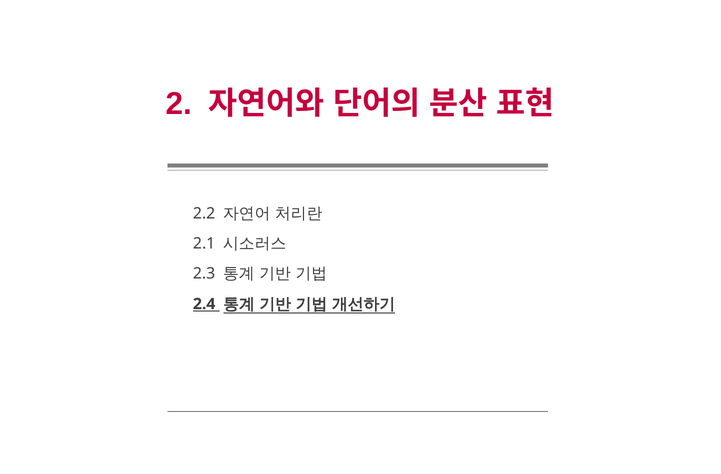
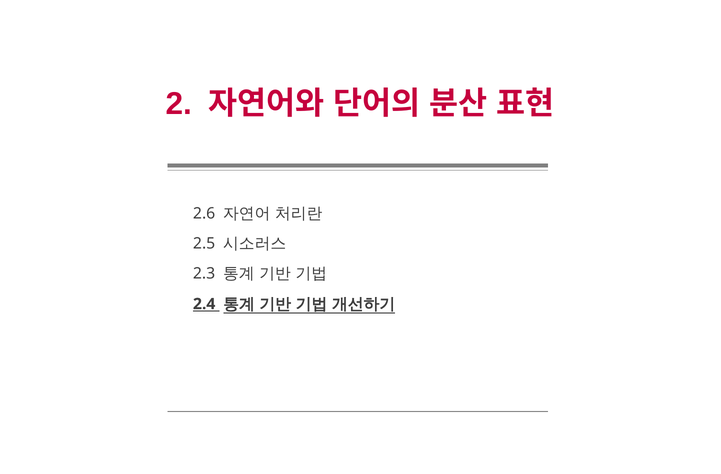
2.2: 2.2 -> 2.6 (204, 213)
2.1: 2.1 -> 2.5 (204, 243)
